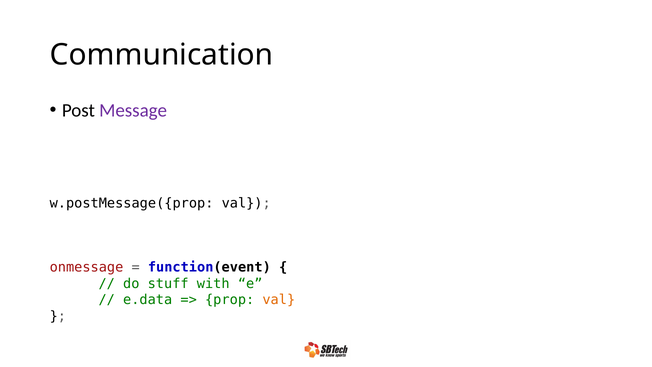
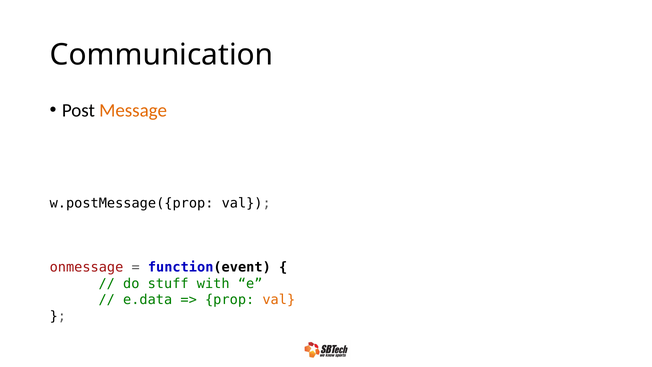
Message colour: purple -> orange (133, 110)
